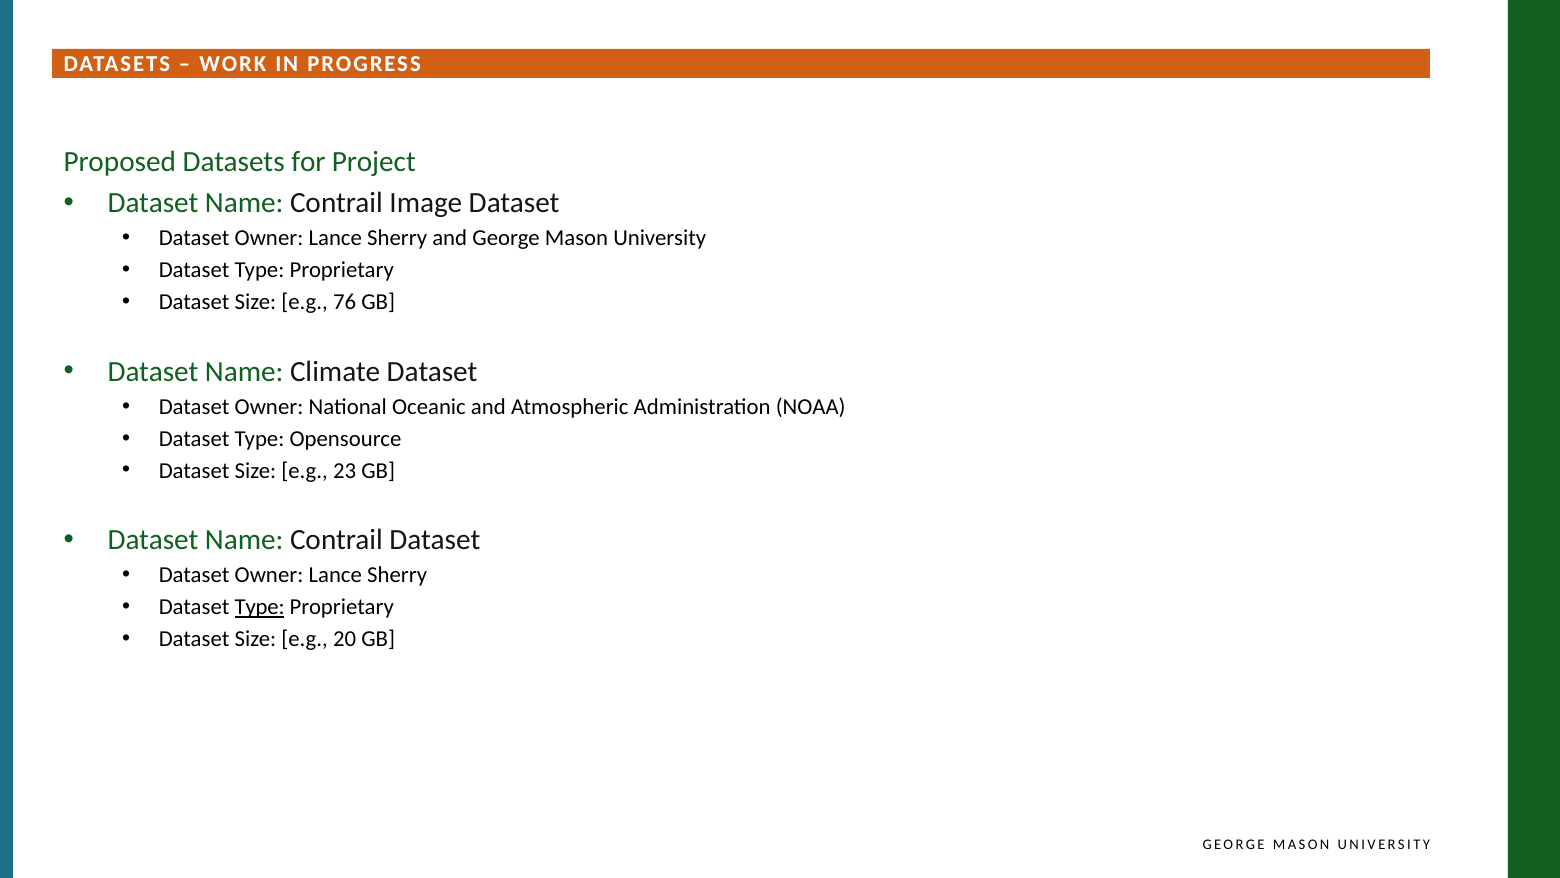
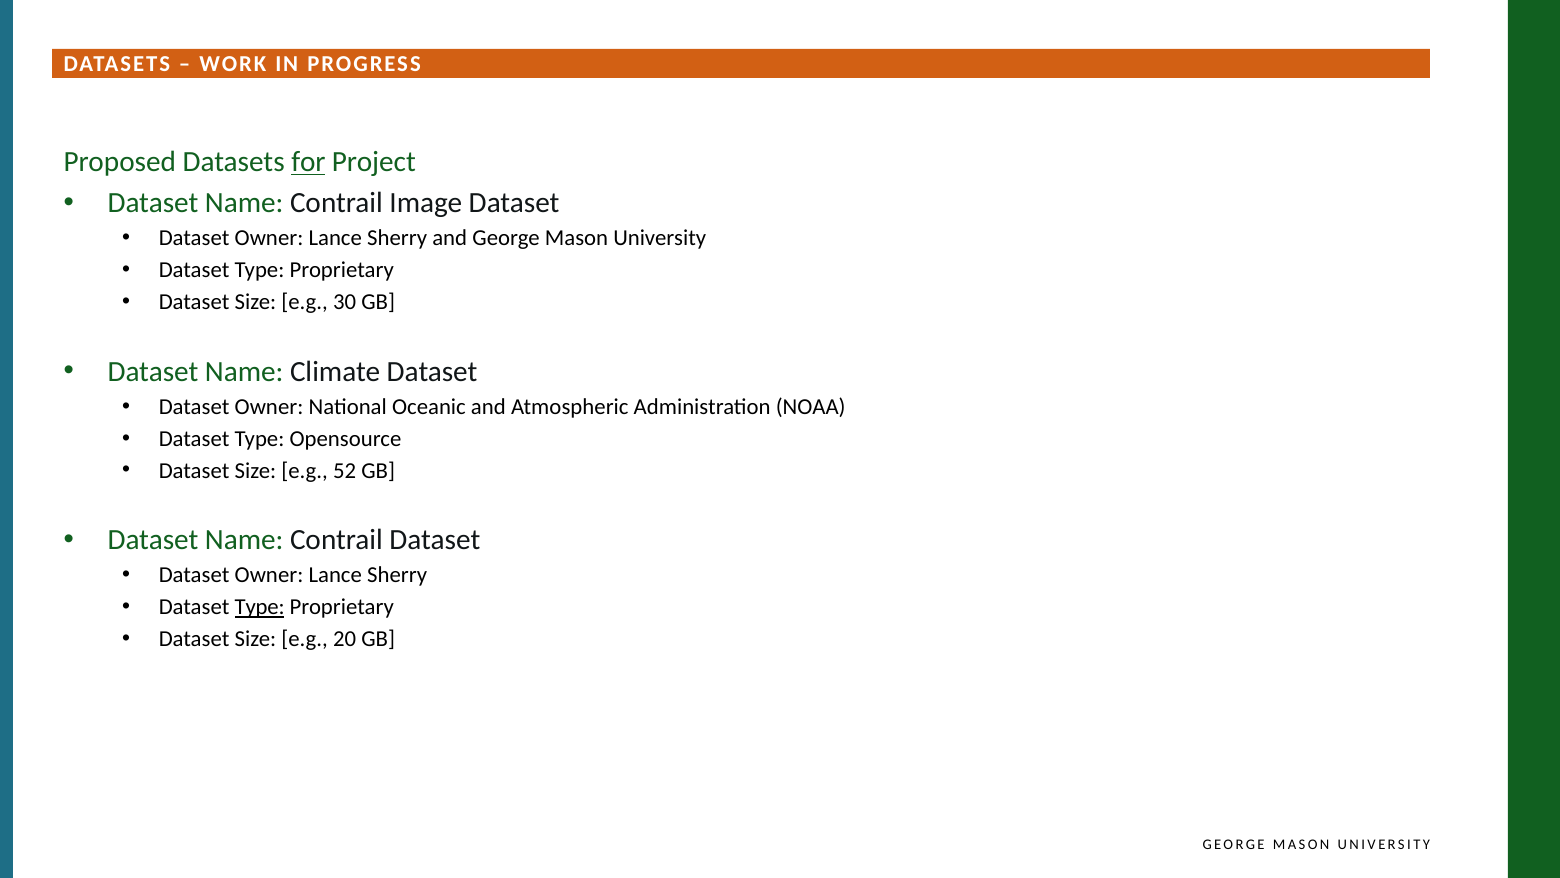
for underline: none -> present (308, 162)
76: 76 -> 30 (345, 302)
23: 23 -> 52 (345, 470)
